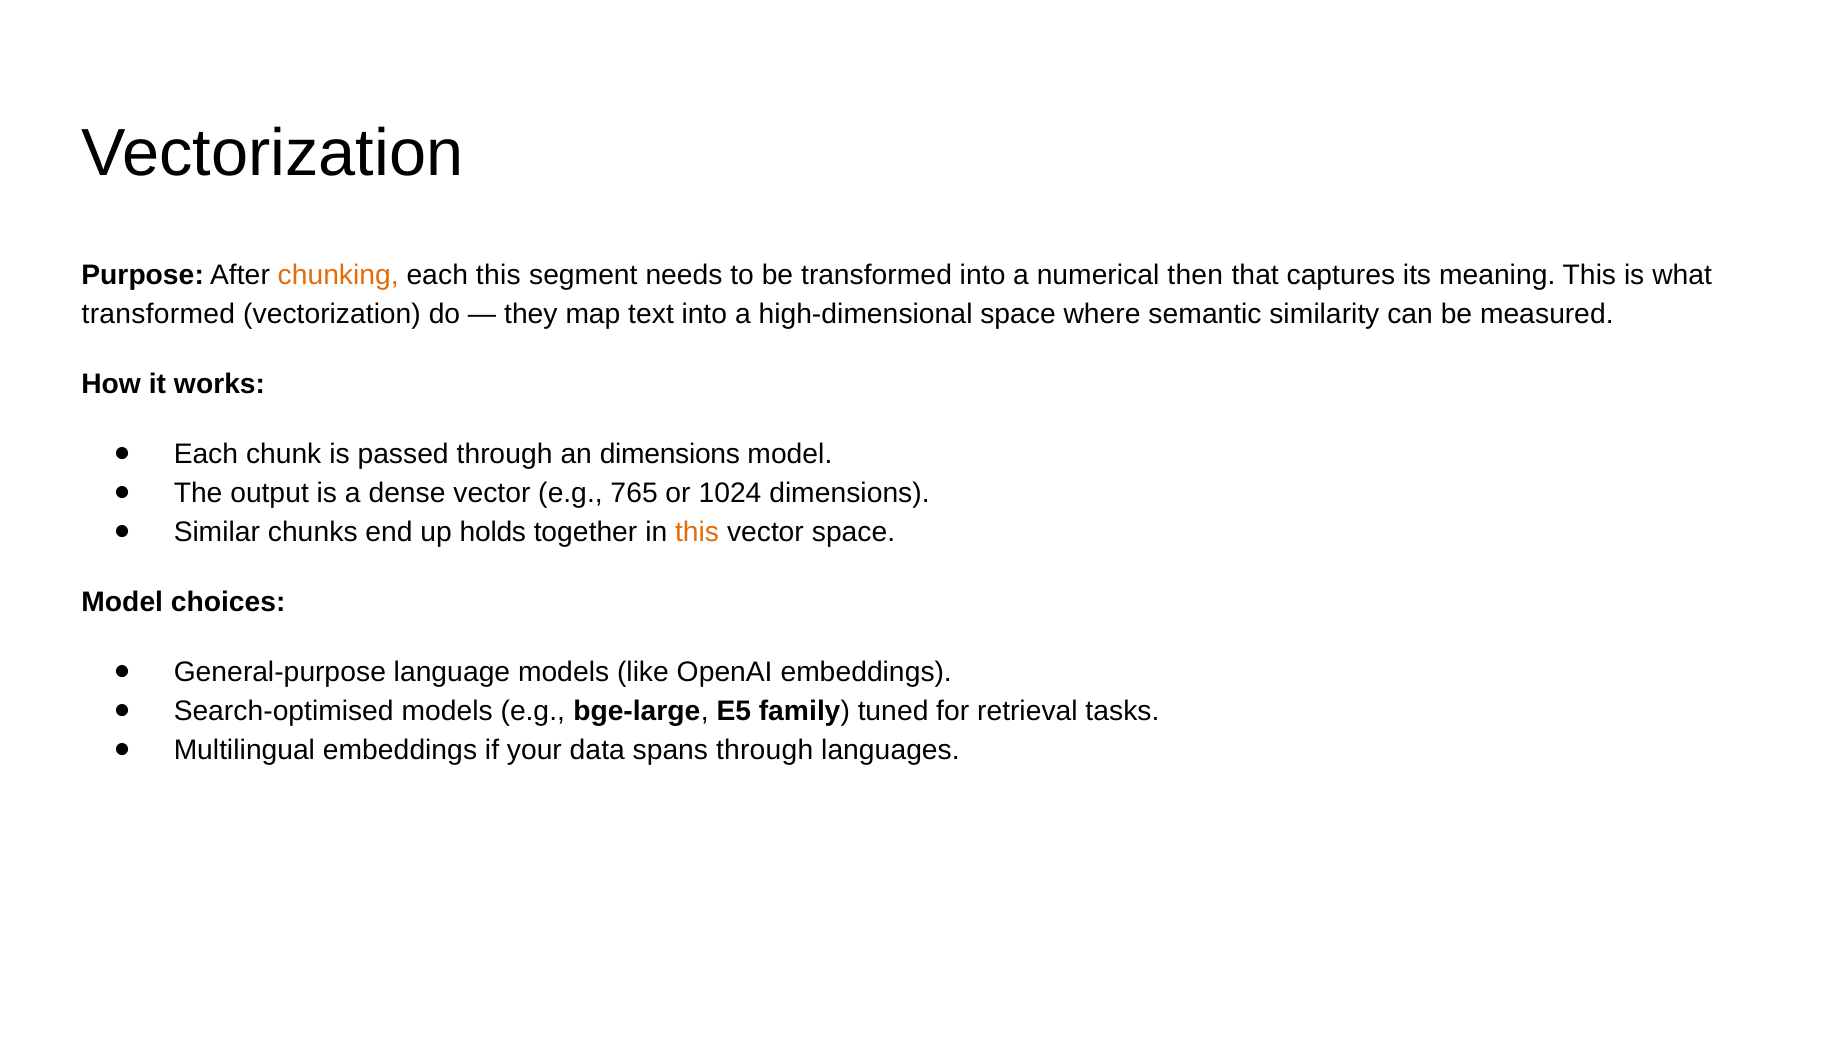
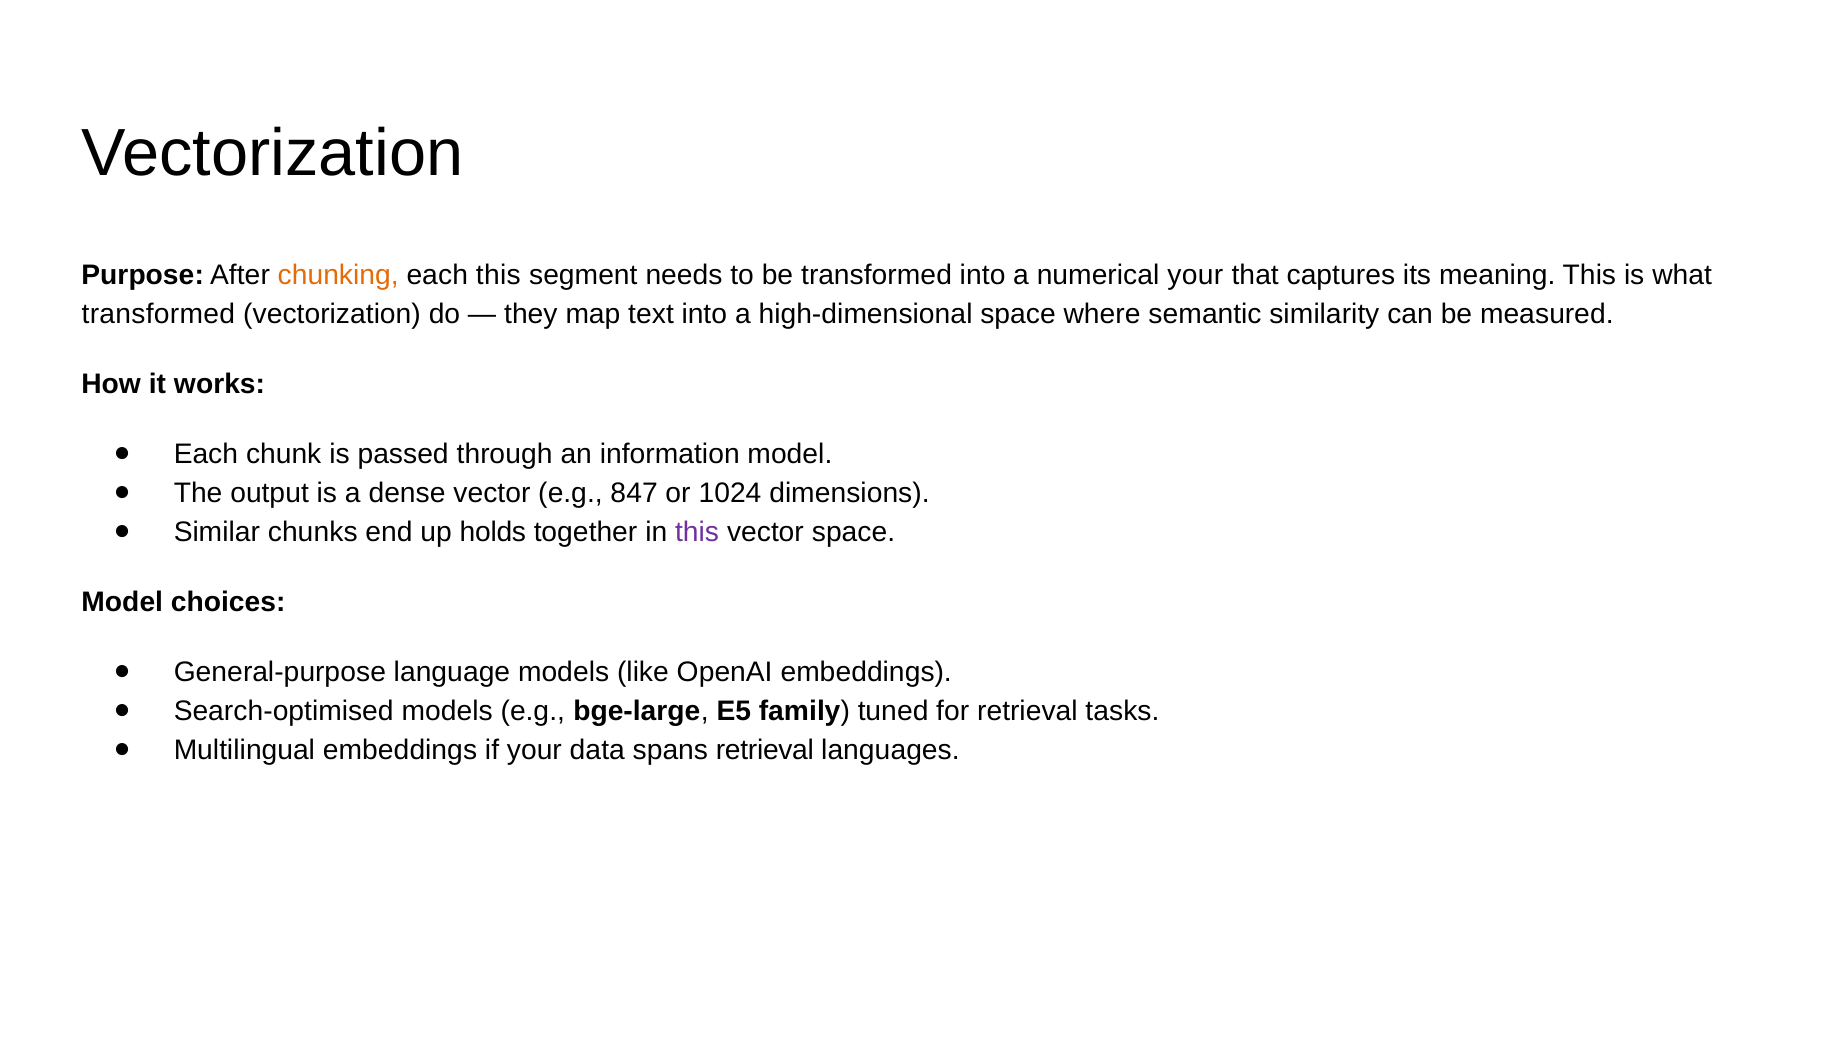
numerical then: then -> your (1195, 275)
an dimensions: dimensions -> information (670, 454)
765: 765 -> 847 (634, 493)
this colour: orange -> purple (697, 532)
spans through: through -> retrieval (765, 750)
